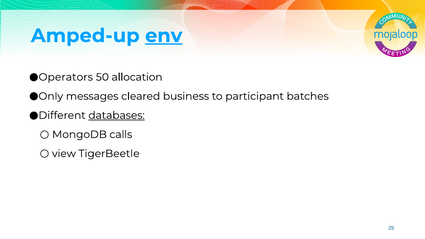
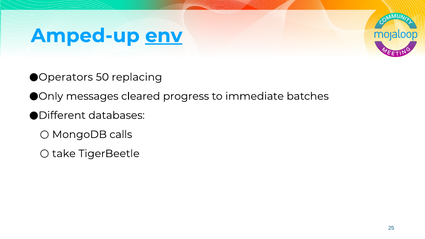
allocation: allocation -> replacing (137, 77)
business: business -> progress (186, 96)
participant: participant -> immediate (255, 96)
databases underline: present -> none (117, 115)
view: view -> take (64, 154)
